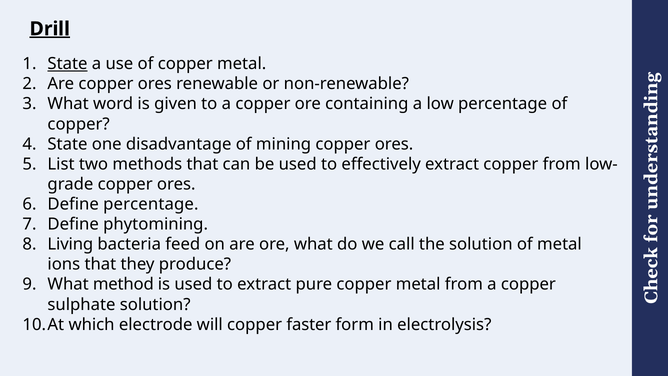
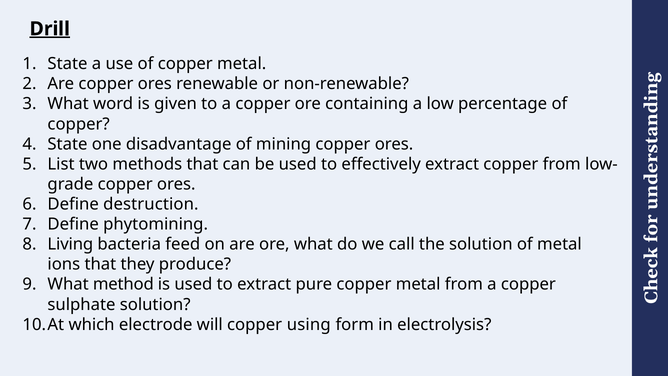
State underline: present -> none (67, 64)
Define percentage: percentage -> destruction (151, 204)
faster: faster -> using (309, 324)
